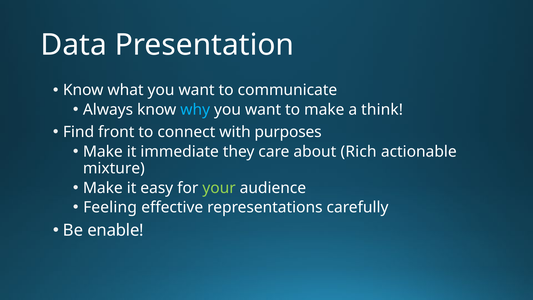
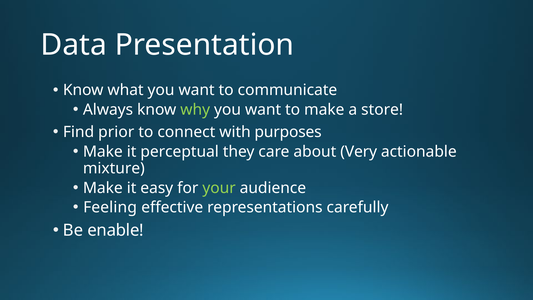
why colour: light blue -> light green (195, 110)
think: think -> store (382, 110)
front: front -> prior (116, 132)
immediate: immediate -> perceptual (180, 151)
Rich: Rich -> Very (359, 151)
